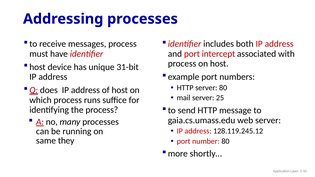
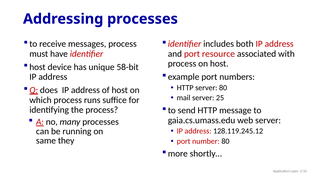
intercept: intercept -> resource (218, 54)
31-bit: 31-bit -> 58-bit (128, 67)
